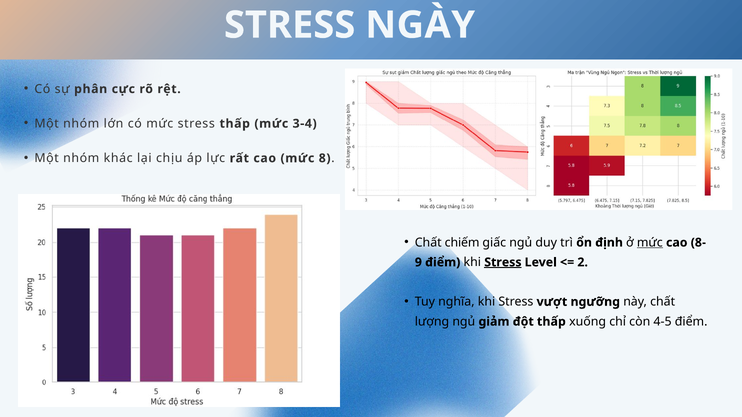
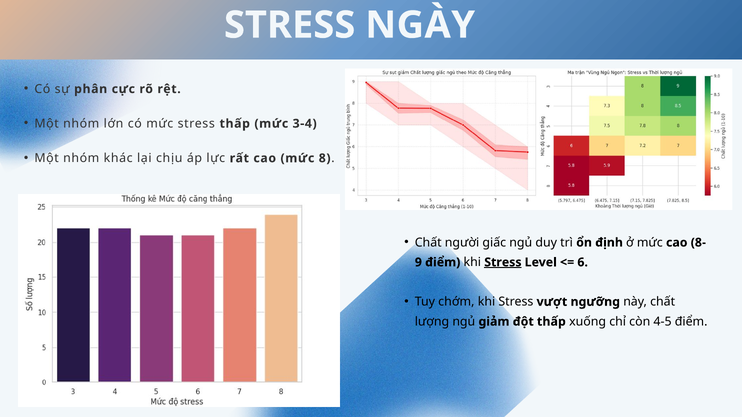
chiếm: chiếm -> người (462, 243)
mức underline: present -> none (650, 243)
2: 2 -> 6 (583, 263)
nghĩa: nghĩa -> chớm (456, 302)
